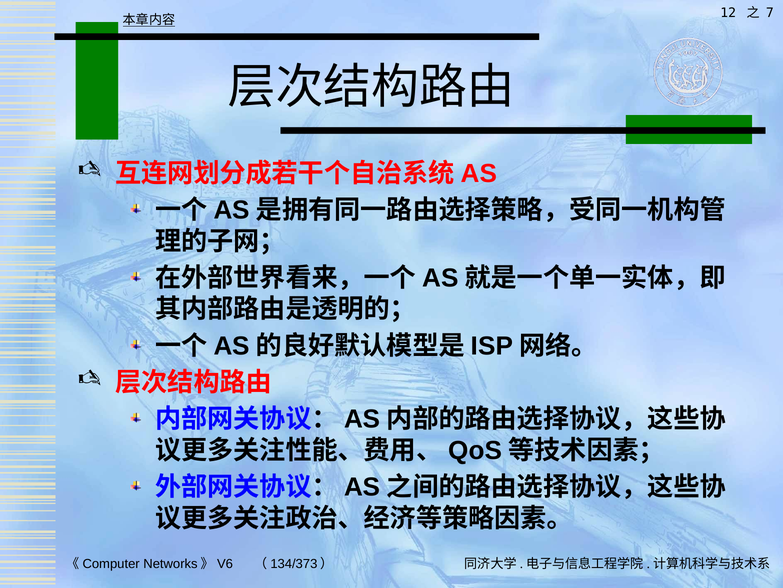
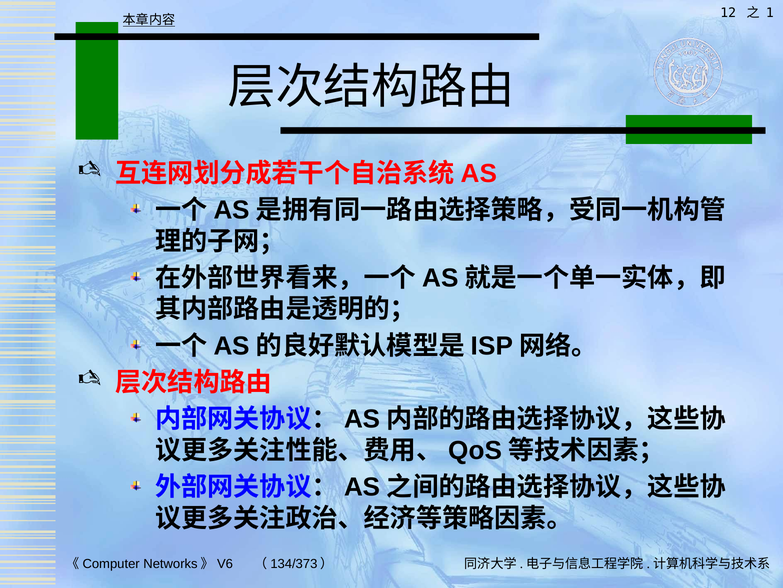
7: 7 -> 1 (770, 13)
